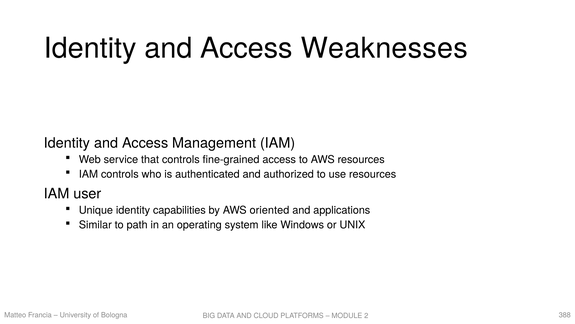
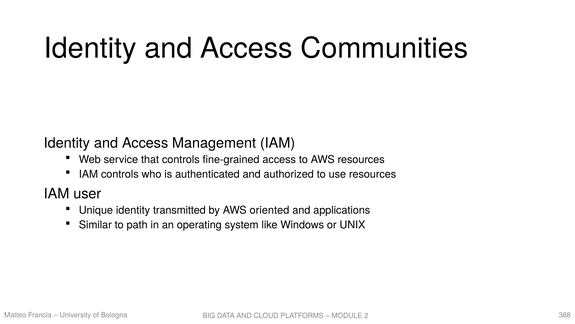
Weaknesses: Weaknesses -> Communities (384, 48)
capabilities: capabilities -> transmitted (179, 210)
